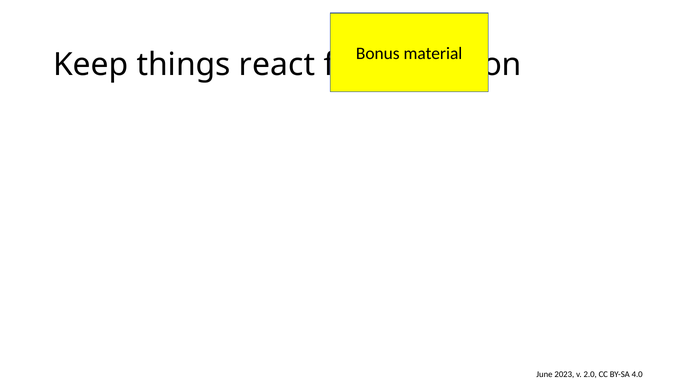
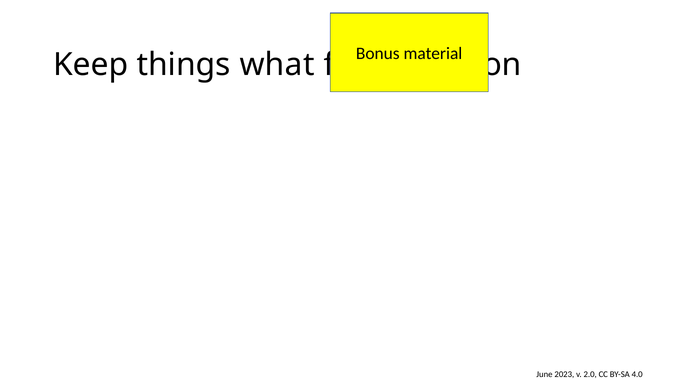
react: react -> what (277, 65)
